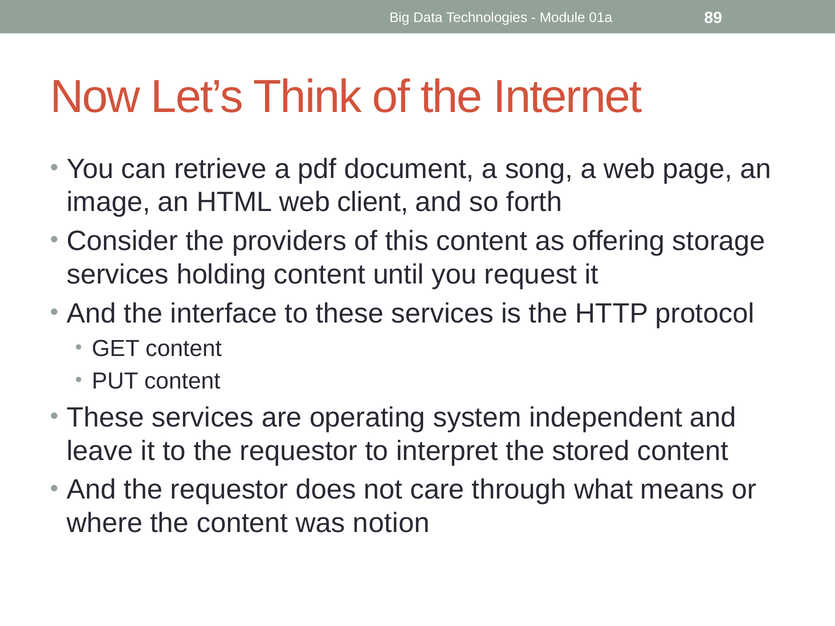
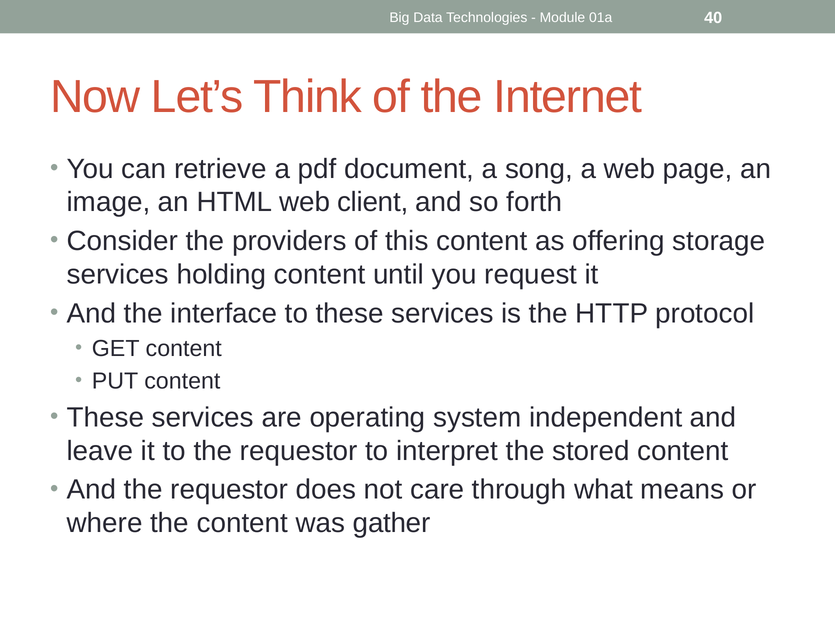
89: 89 -> 40 (713, 18)
notion: notion -> gather (392, 523)
